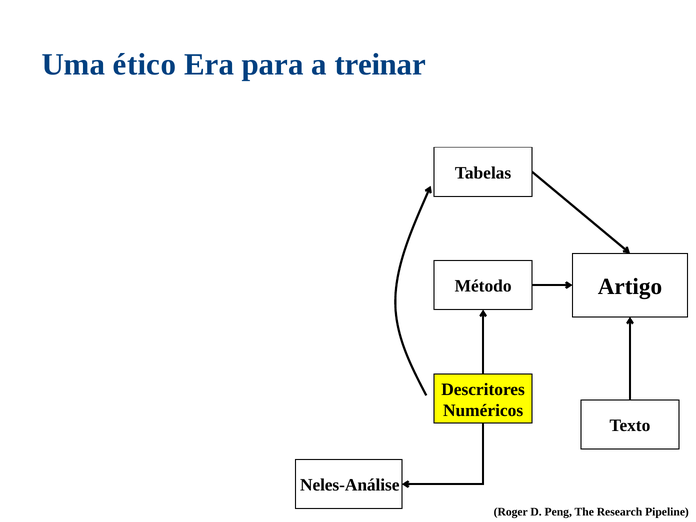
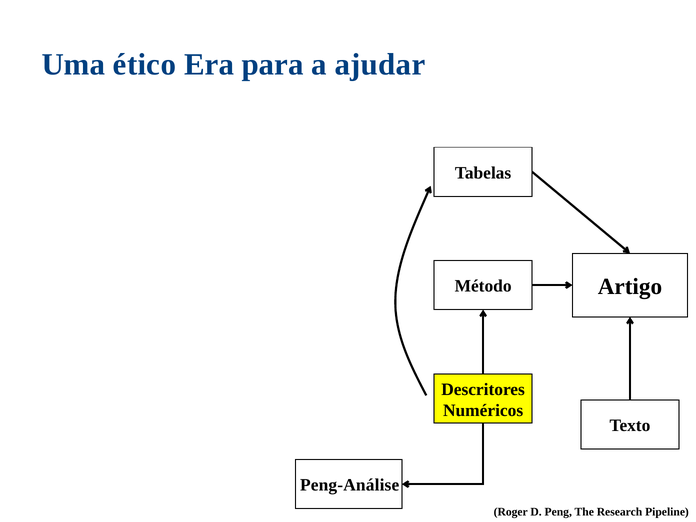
treinar: treinar -> ajudar (380, 65)
Neles-Análise: Neles-Análise -> Peng-Análise (350, 485)
